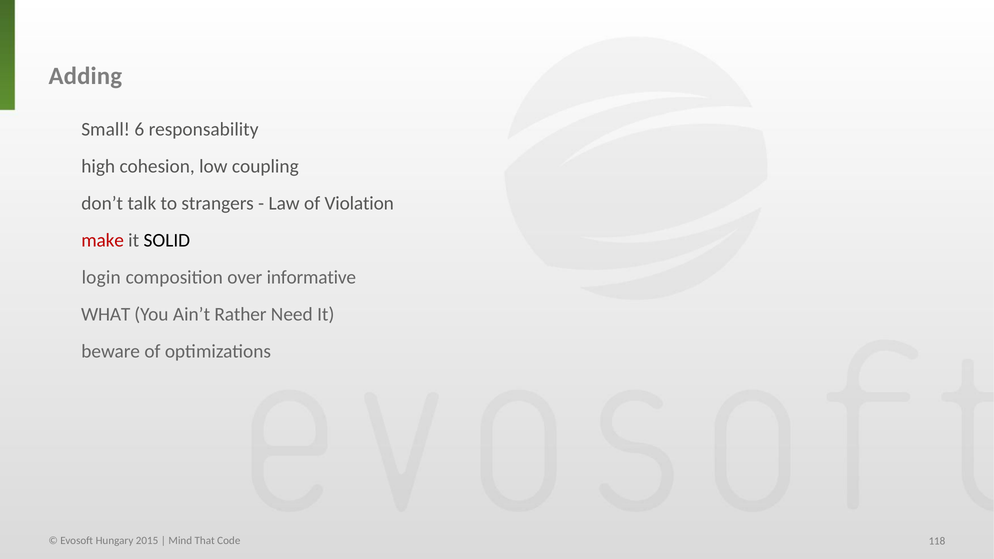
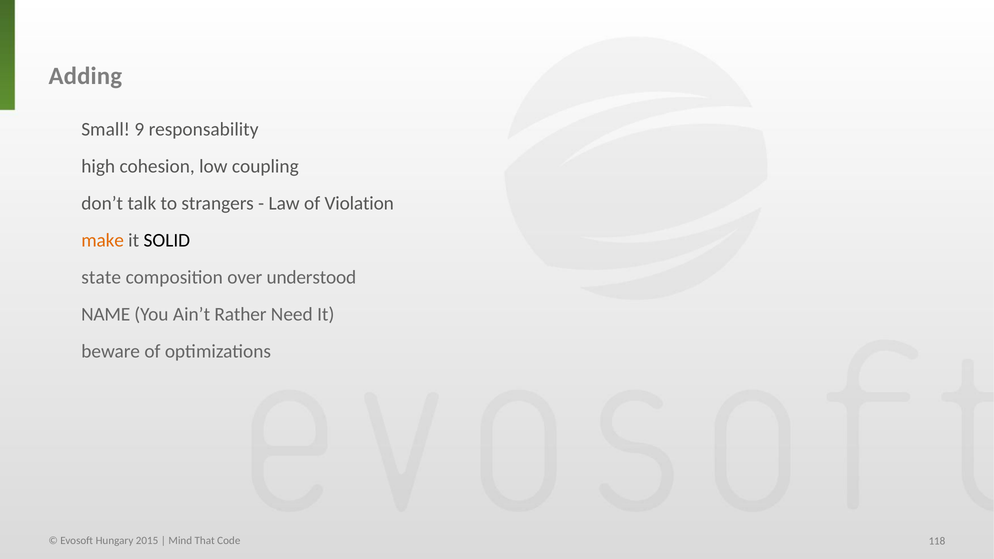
6: 6 -> 9 (139, 130)
make colour: red -> orange (103, 240)
login: login -> state (101, 277)
informative: informative -> understood (311, 277)
WHAT: WHAT -> NAME (106, 314)
